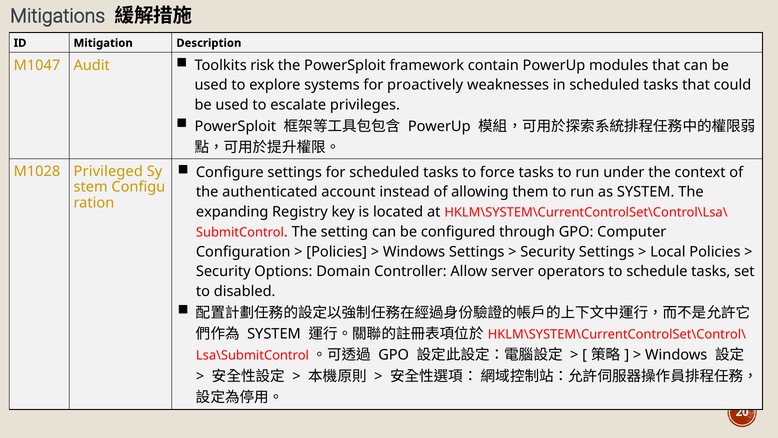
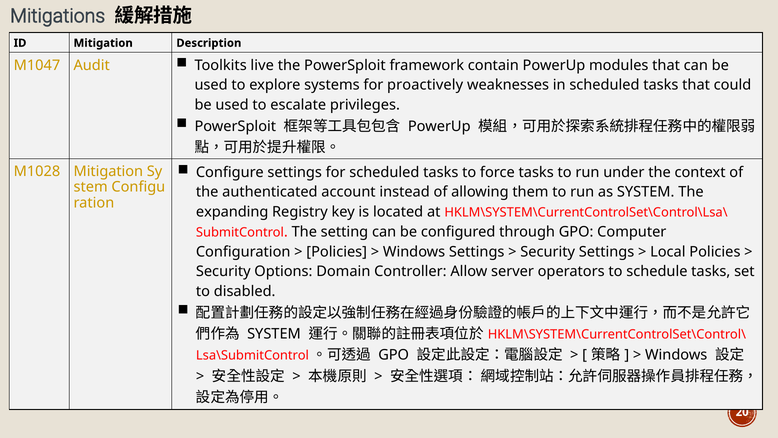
risk: risk -> live (262, 65)
M1028 Privileged: Privileged -> Mitigation (108, 171)
